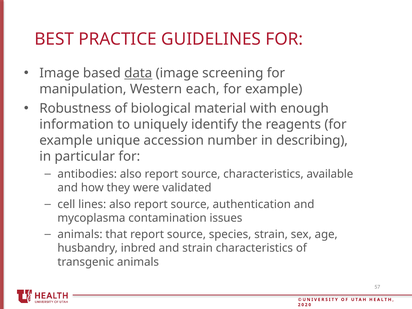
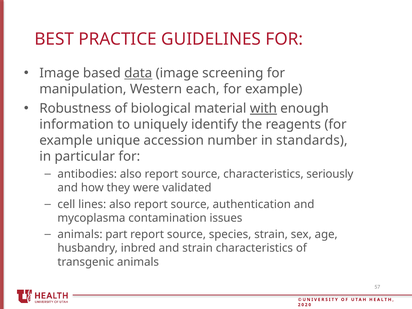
with underline: none -> present (263, 108)
describing: describing -> standards (312, 141)
available: available -> seriously (330, 174)
that: that -> part (116, 234)
